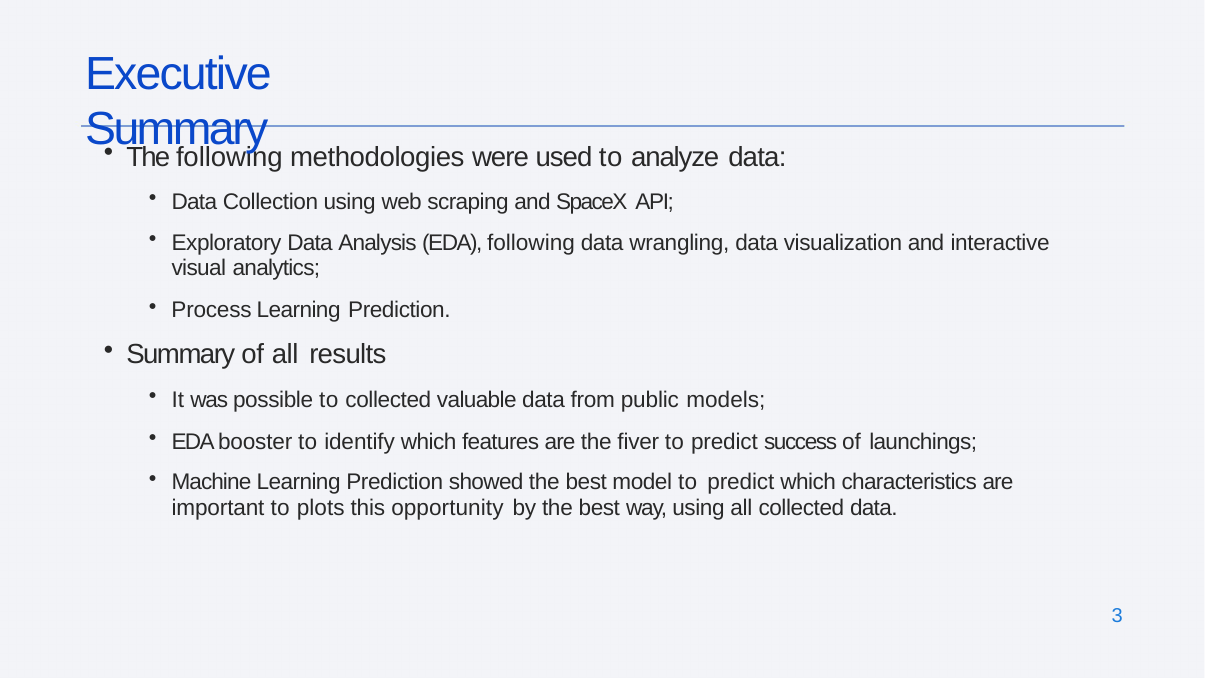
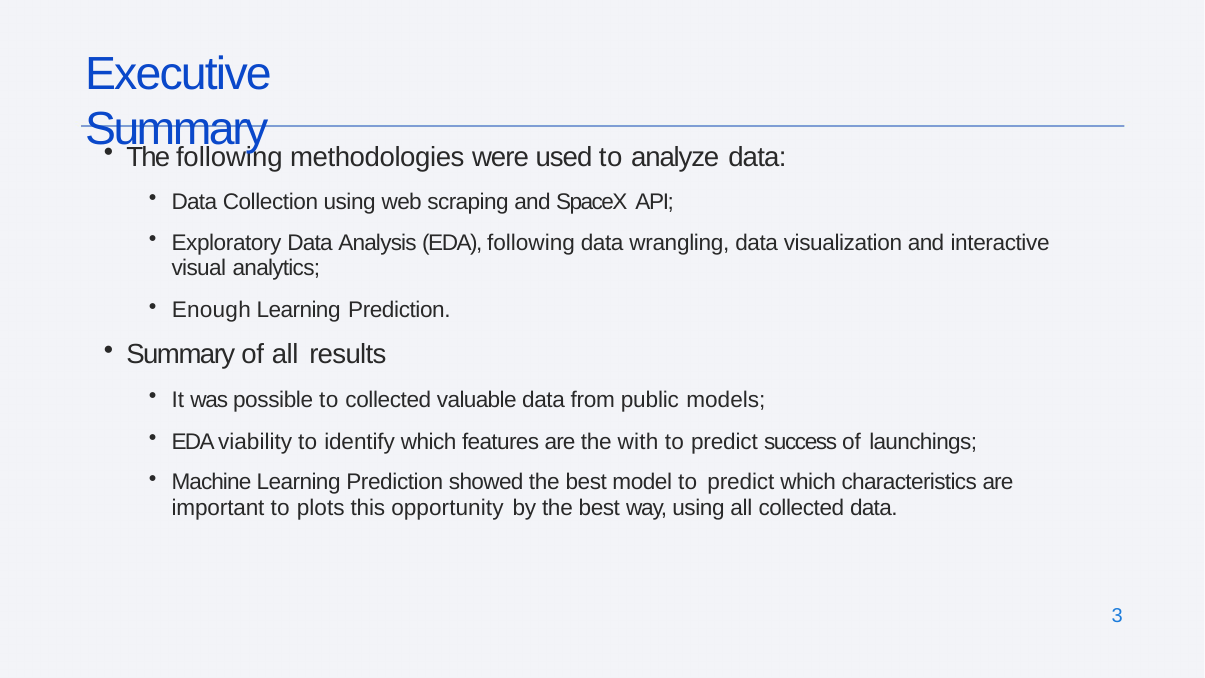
Process: Process -> Enough (211, 310)
booster: booster -> viability (255, 442)
fiver: fiver -> with (638, 442)
